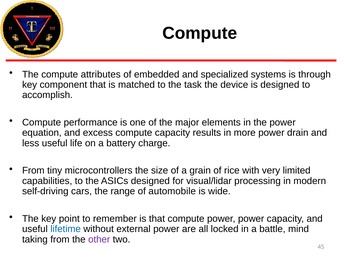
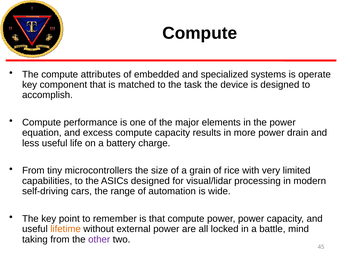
through: through -> operate (315, 74)
automobile: automobile -> automation (172, 191)
lifetime colour: blue -> orange (66, 229)
